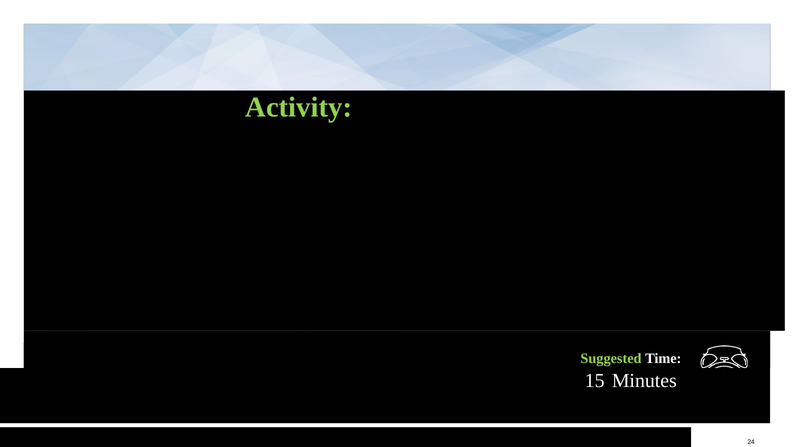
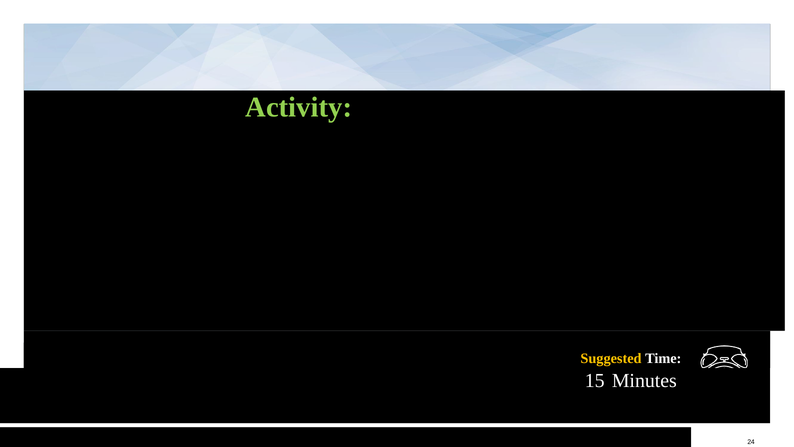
Suggested colour: light green -> yellow (611, 358)
